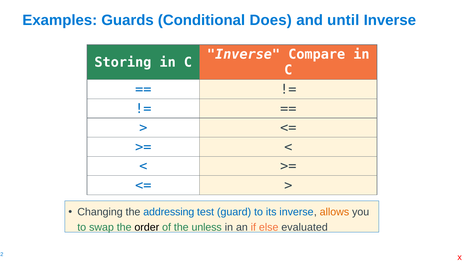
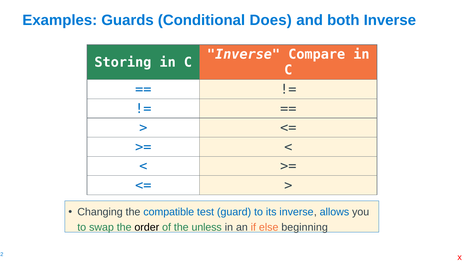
until: until -> both (343, 20)
addressing: addressing -> compatible (169, 212)
allows colour: orange -> blue (334, 212)
evaluated: evaluated -> beginning (305, 227)
